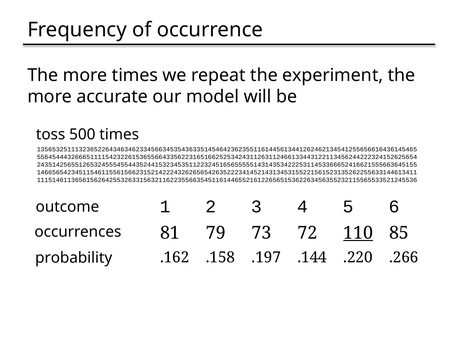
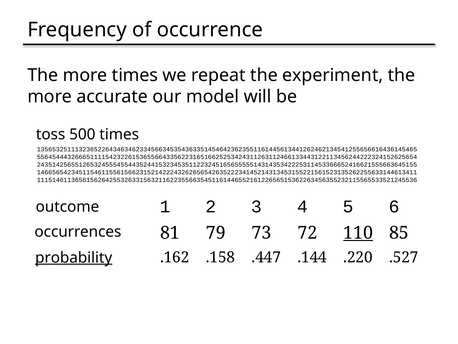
probability underline: none -> present (74, 257)
.197: .197 -> .447 (266, 257)
.266: .266 -> .527 (404, 257)
